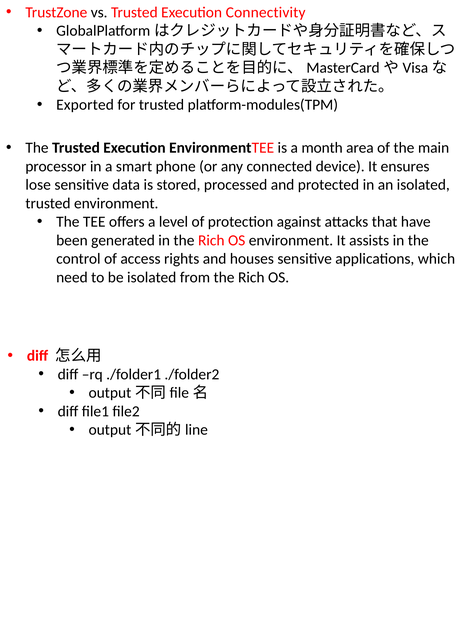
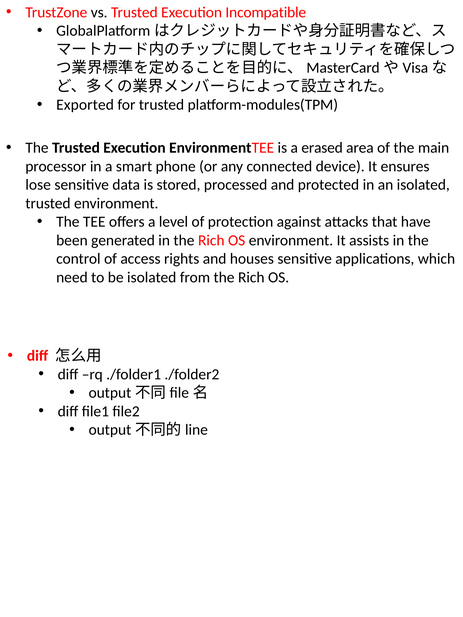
Connectivity: Connectivity -> Incompatible (266, 12)
month: month -> erased (322, 148)
